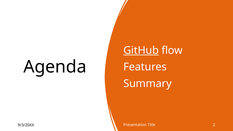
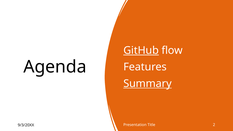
Summary underline: none -> present (148, 84)
